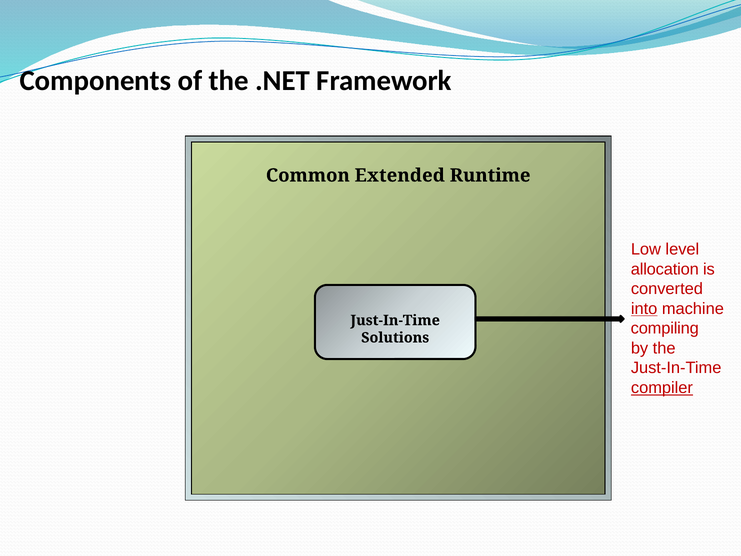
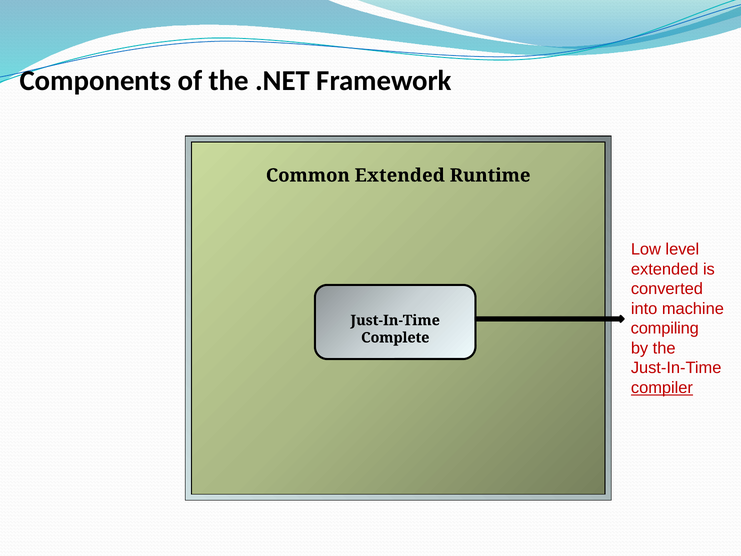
allocation: allocation -> extended (665, 269)
into underline: present -> none (644, 309)
Solutions: Solutions -> Complete (395, 338)
